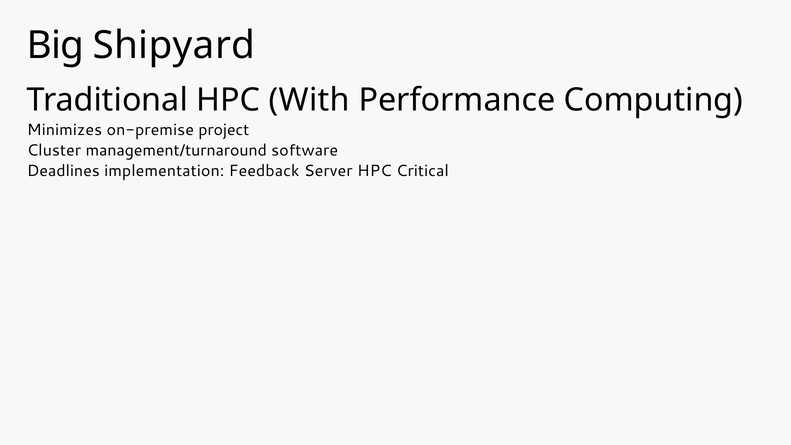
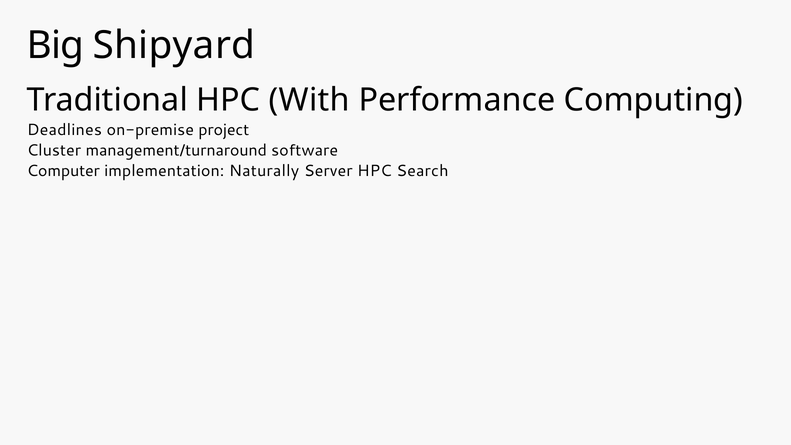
Minimizes: Minimizes -> Deadlines (64, 130)
Deadlines: Deadlines -> Computer (63, 171)
Feedback: Feedback -> Naturally (264, 171)
Critical: Critical -> Search (422, 171)
